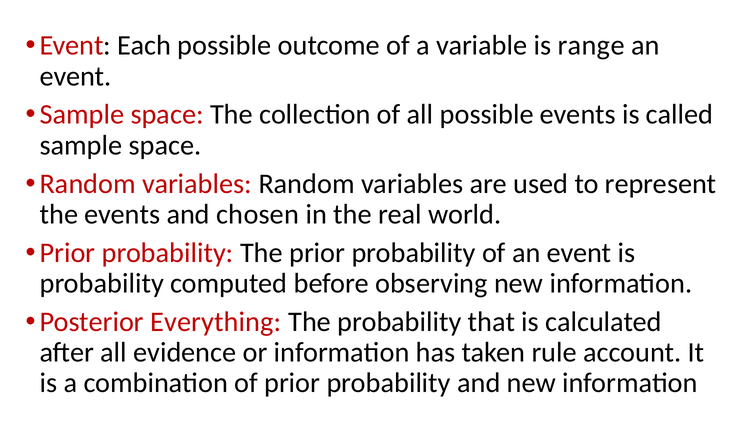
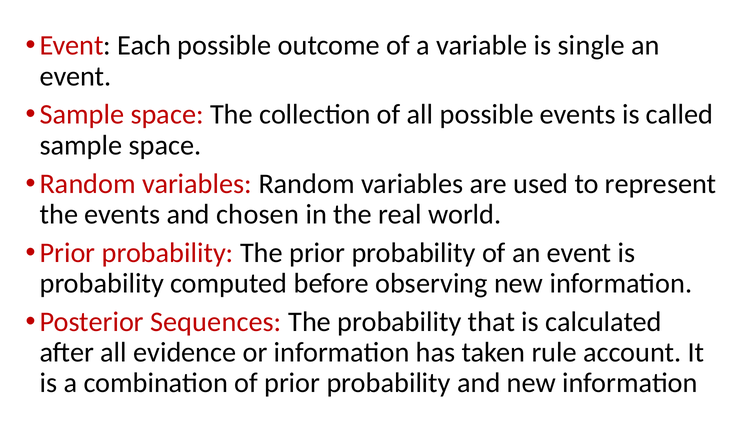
range: range -> single (591, 46)
Everything: Everything -> Sequences (216, 322)
